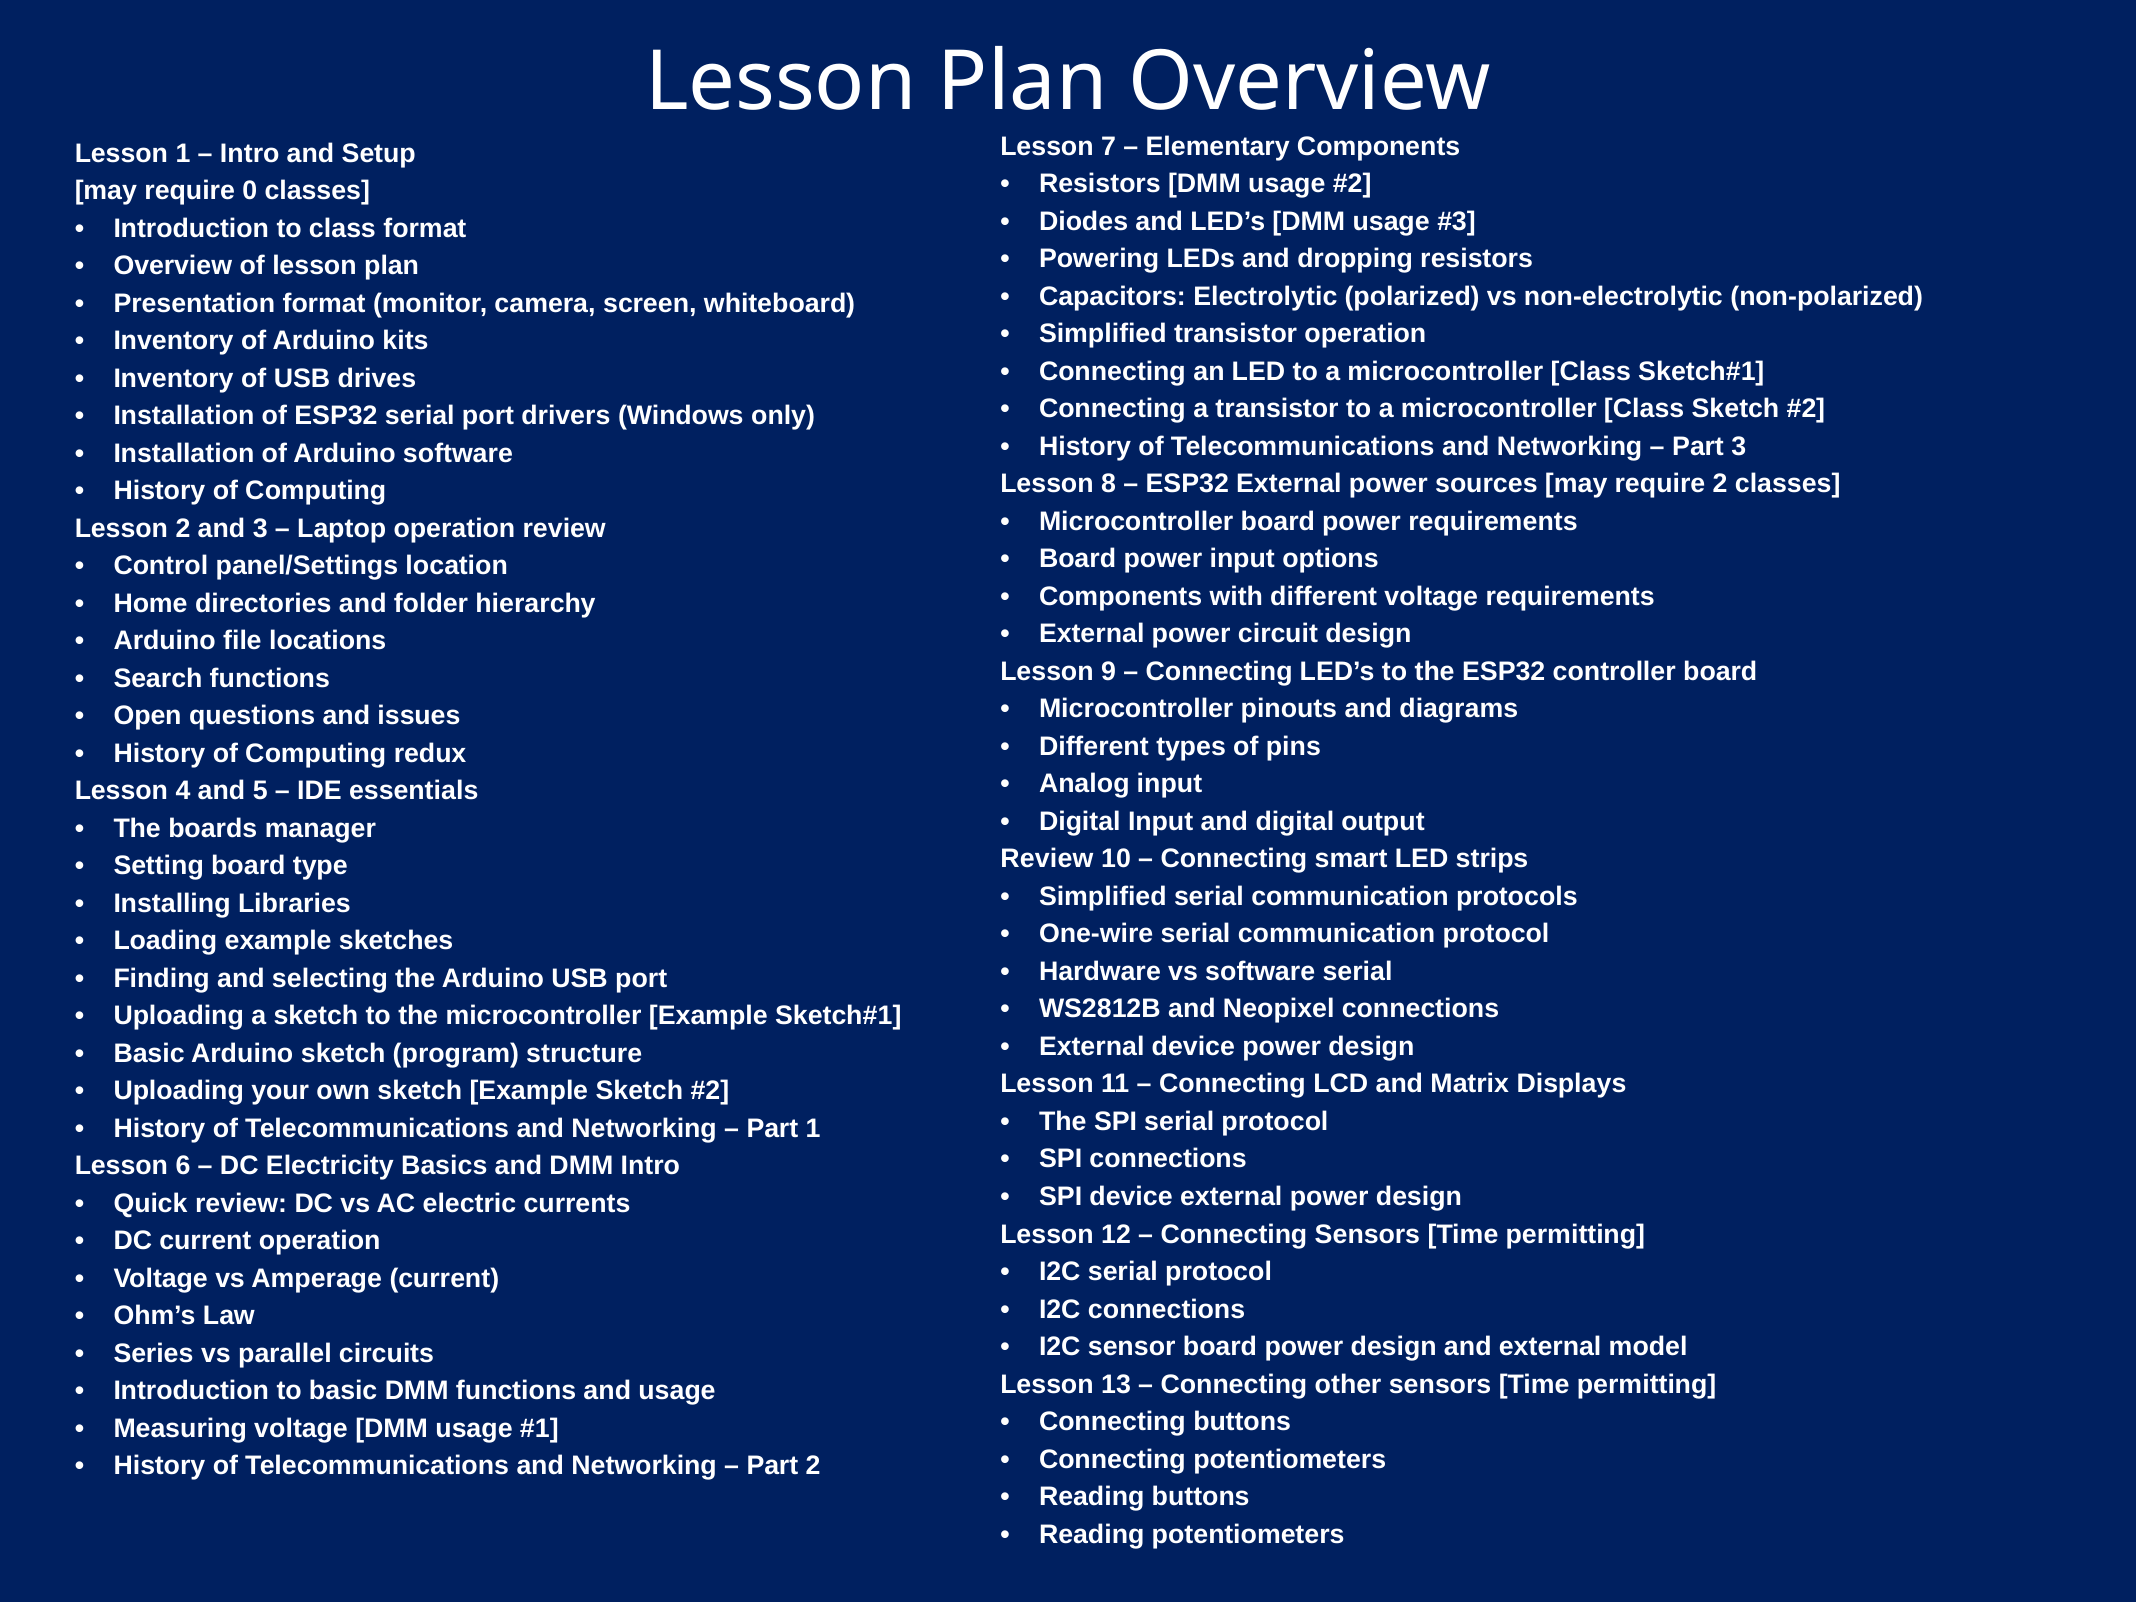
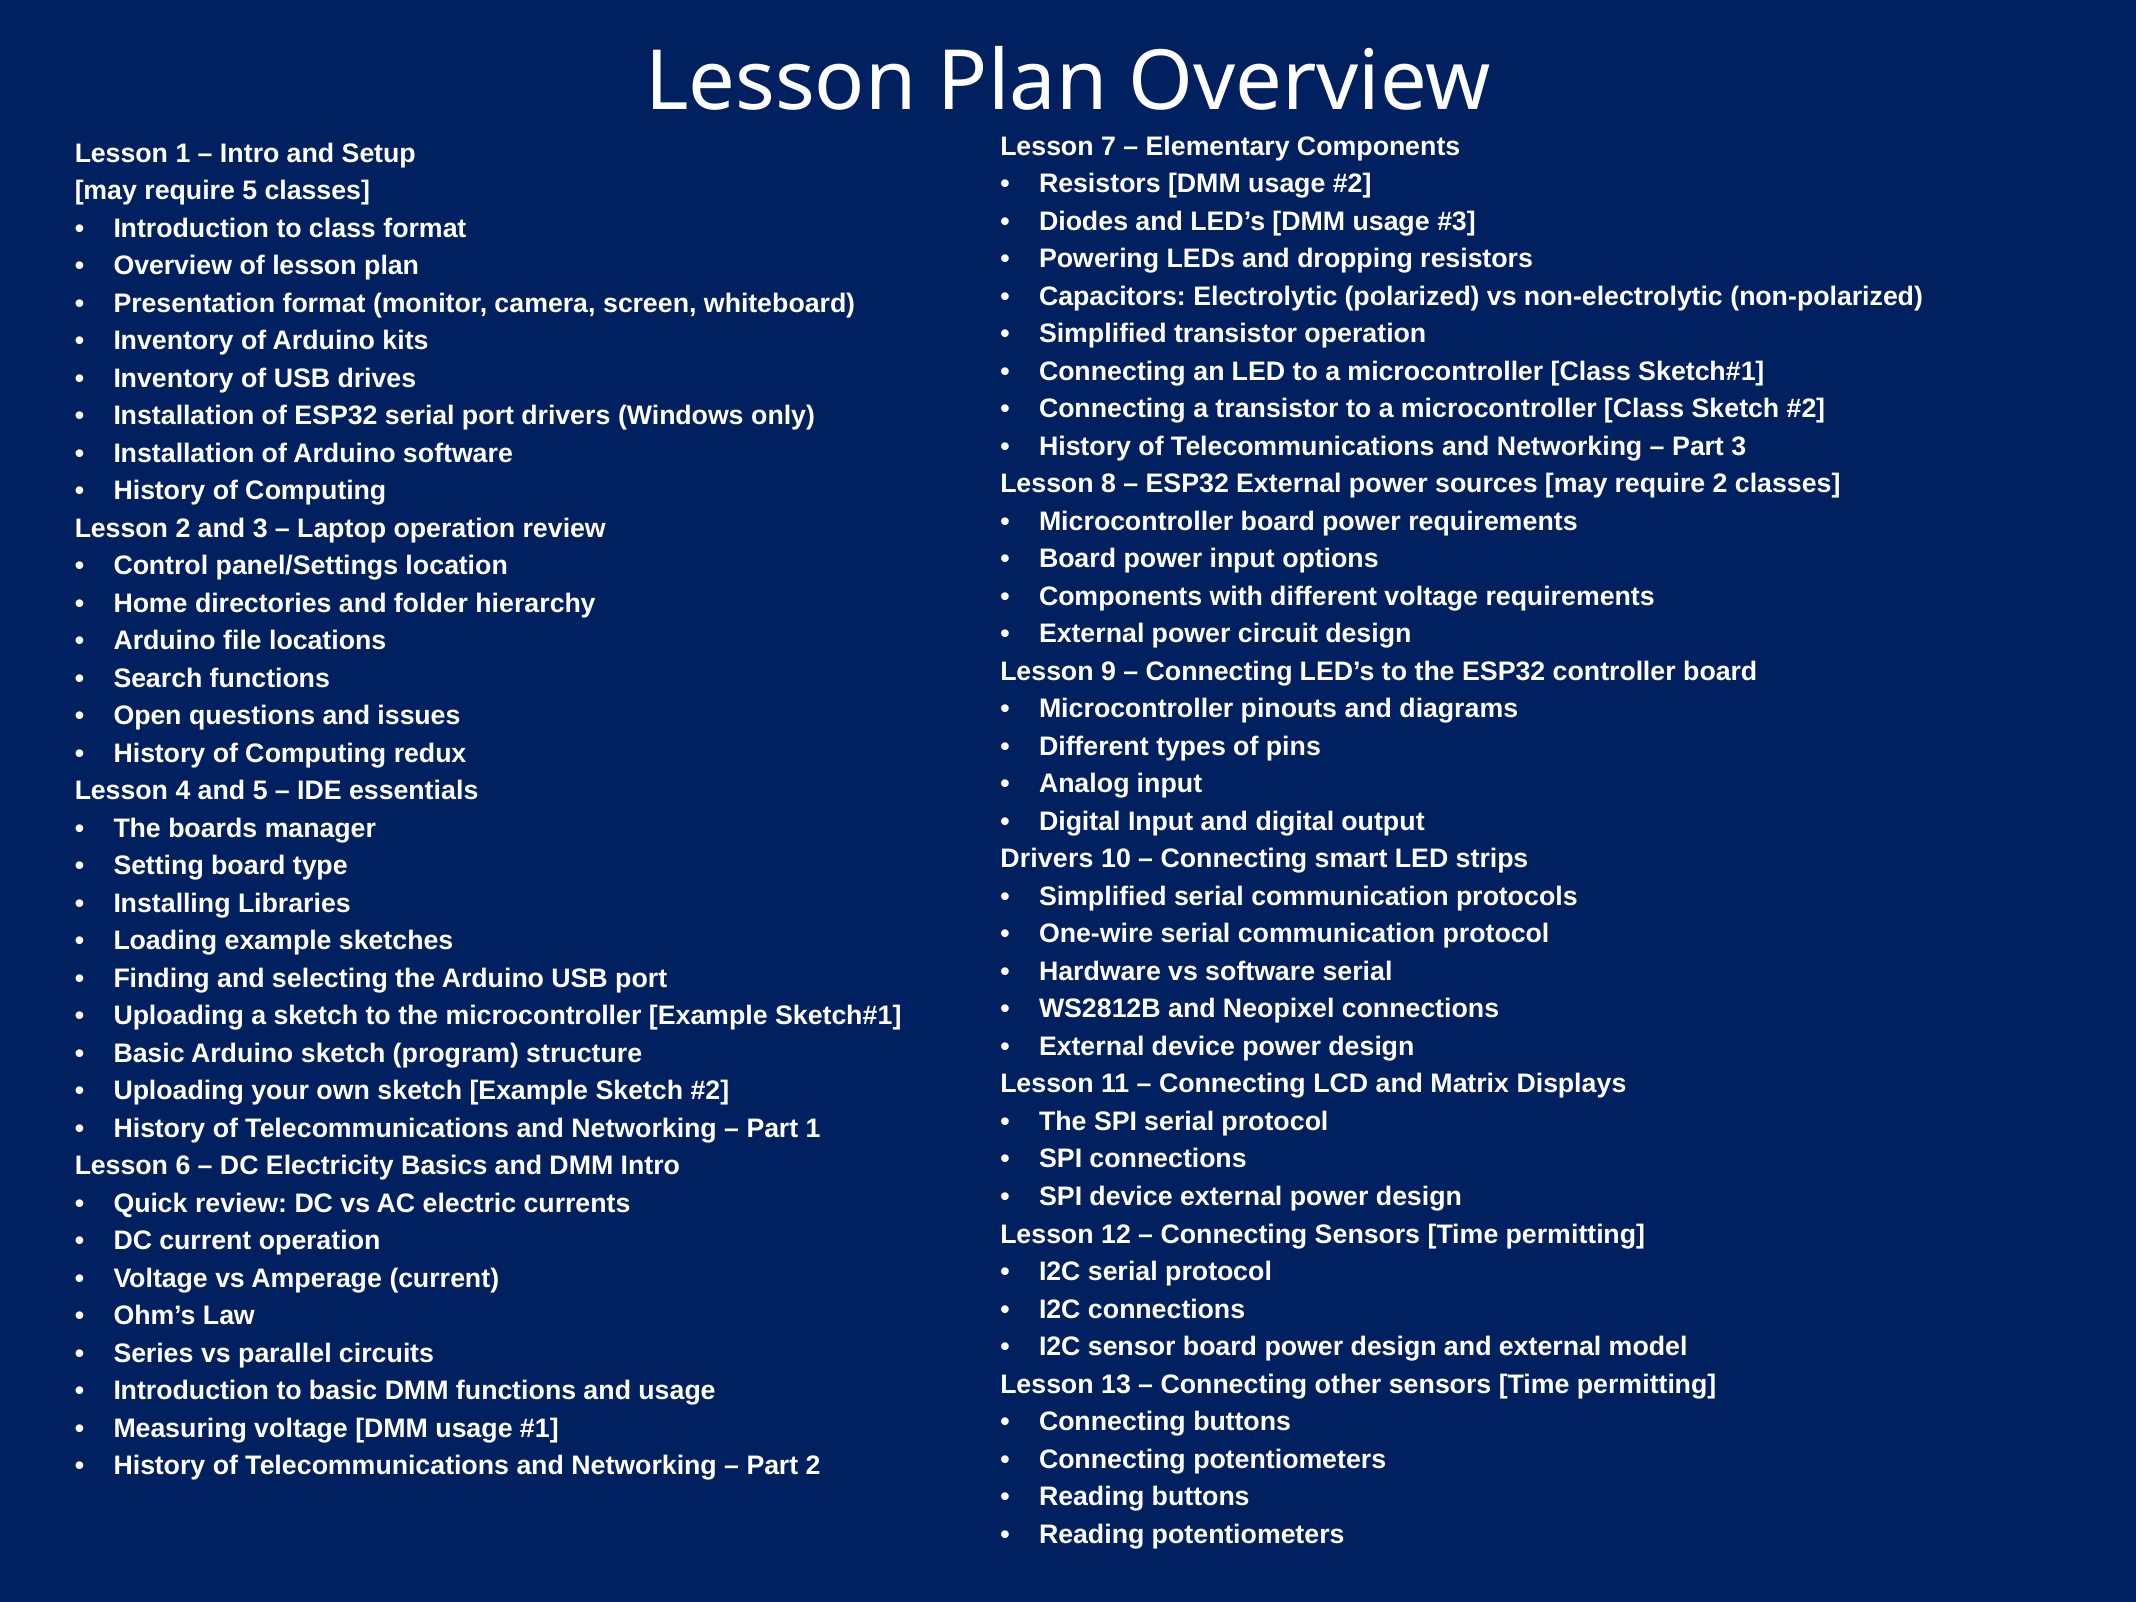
require 0: 0 -> 5 (250, 191)
Review: Review -> Drivers (1047, 859)
